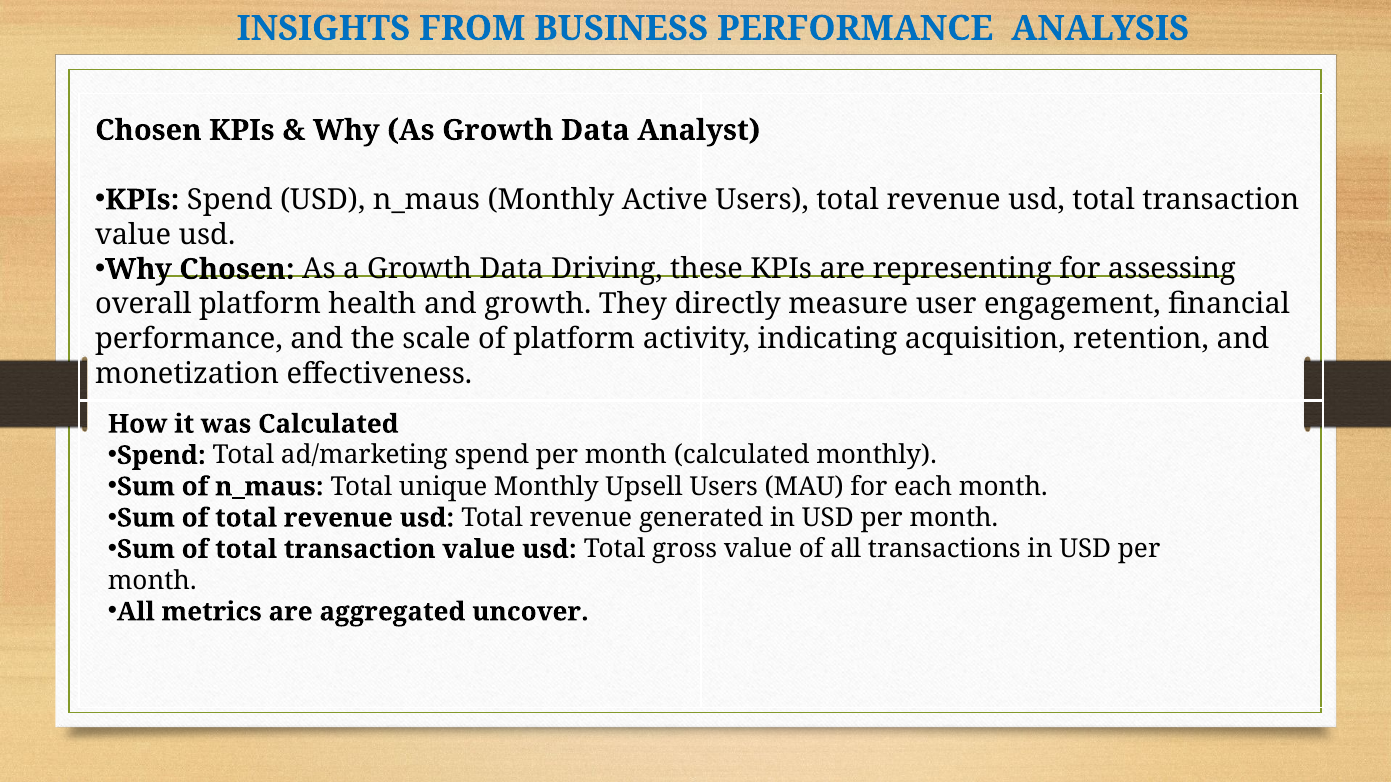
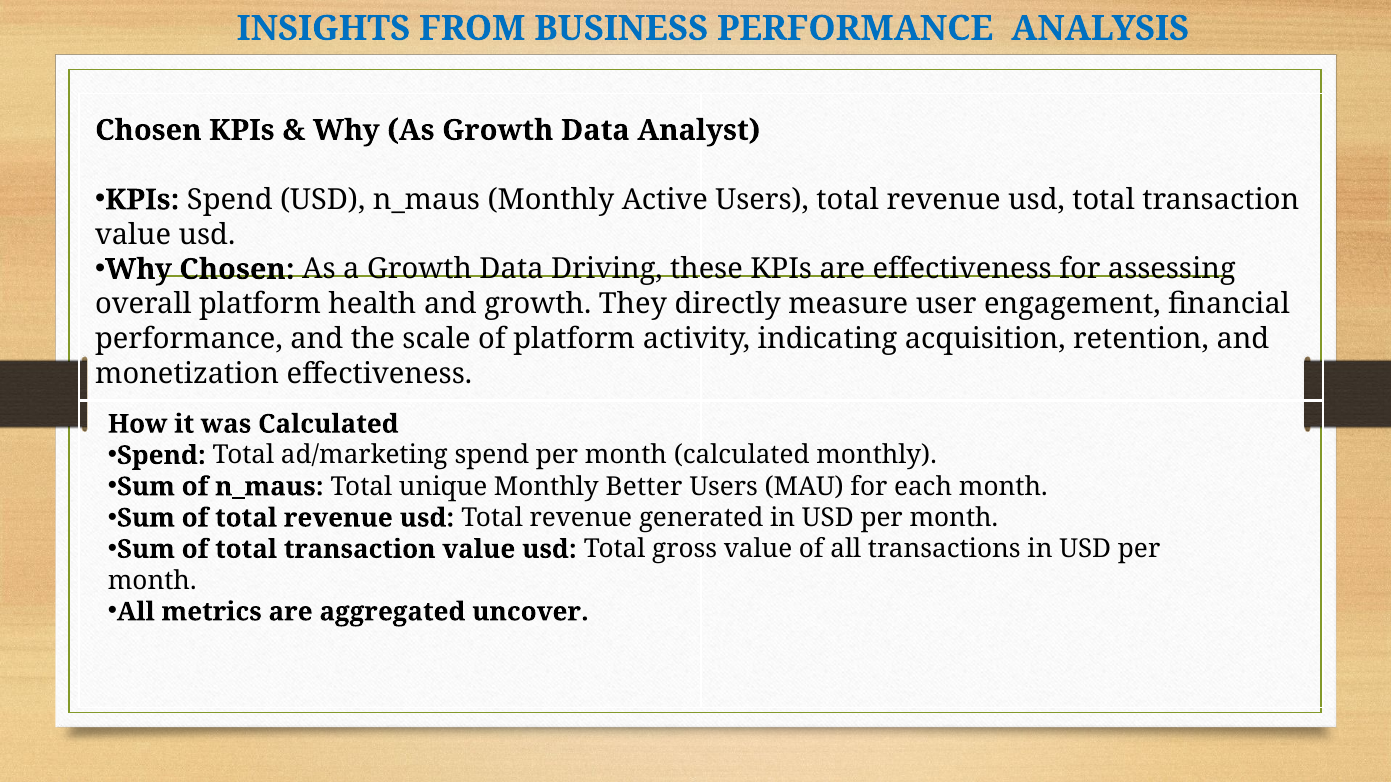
are representing: representing -> effectiveness (962, 270)
Upsell: Upsell -> Better (644, 487)
